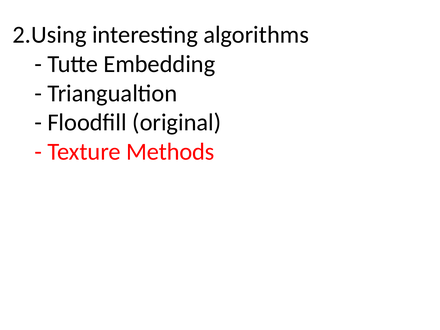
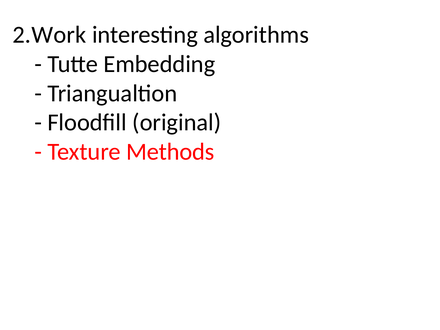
2.Using: 2.Using -> 2.Work (49, 35)
